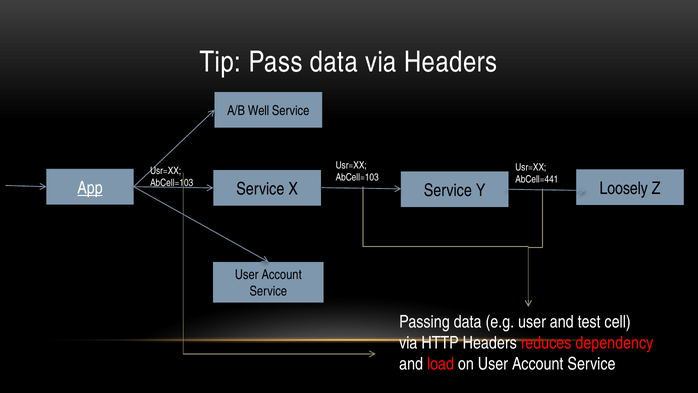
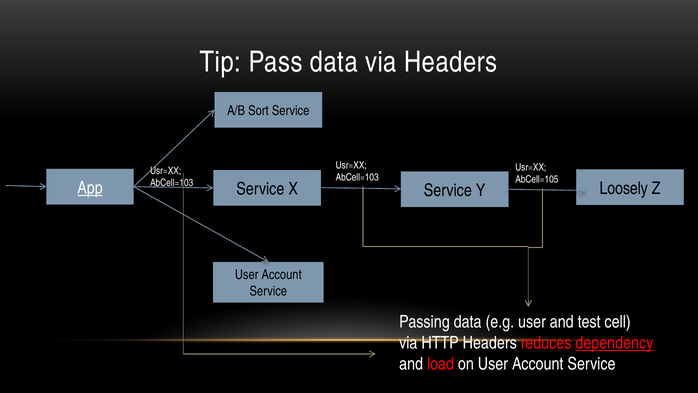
Well: Well -> Sort (258, 111)
AbCell=441: AbCell=441 -> AbCell=105 (537, 179)
dependency underline: none -> present (614, 343)
